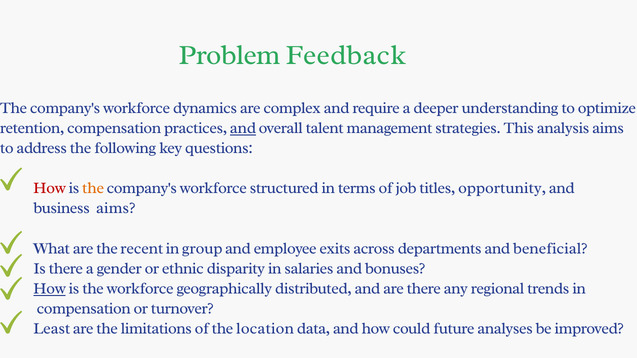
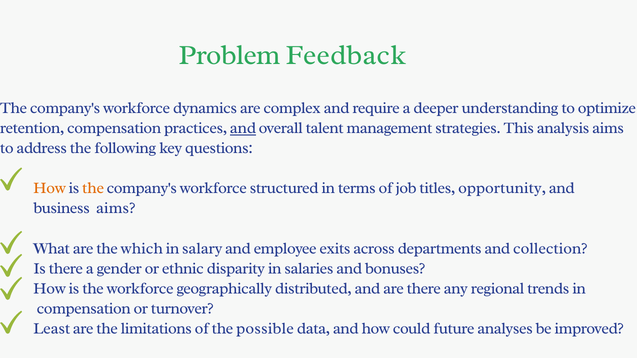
How colour: red -> orange (50, 188)
recent: recent -> which (142, 249)
group: group -> salary (202, 249)
beneficial: beneficial -> collection (550, 249)
How underline: present -> none (50, 289)
location: location -> possible (265, 329)
